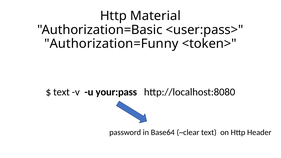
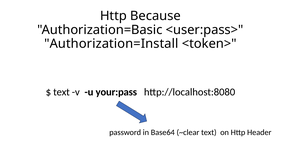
Material: Material -> Because (155, 16)
Authorization=Funny: Authorization=Funny -> Authorization=Install (111, 44)
